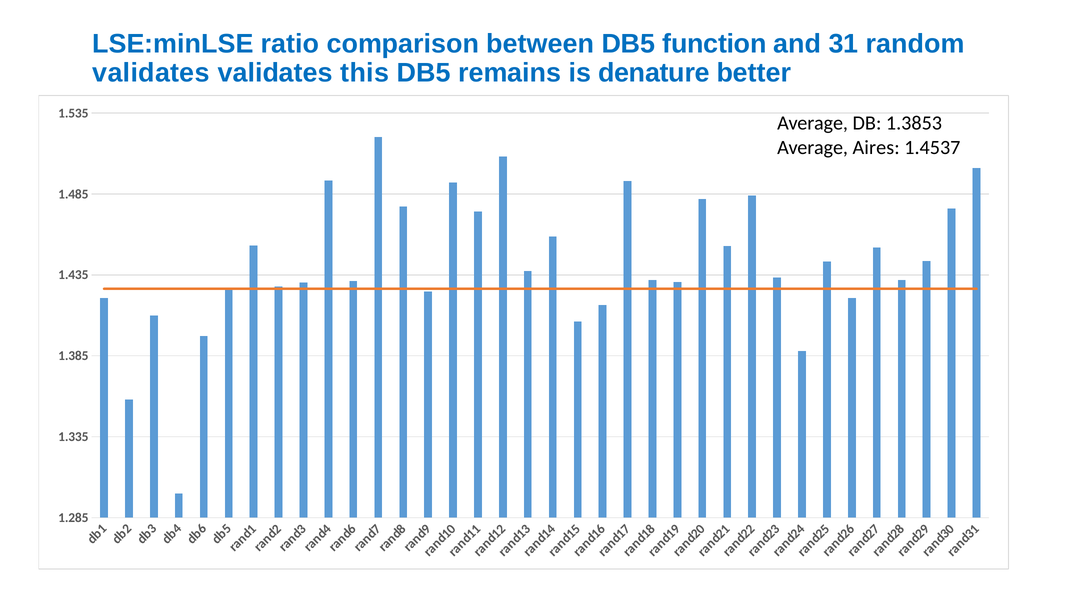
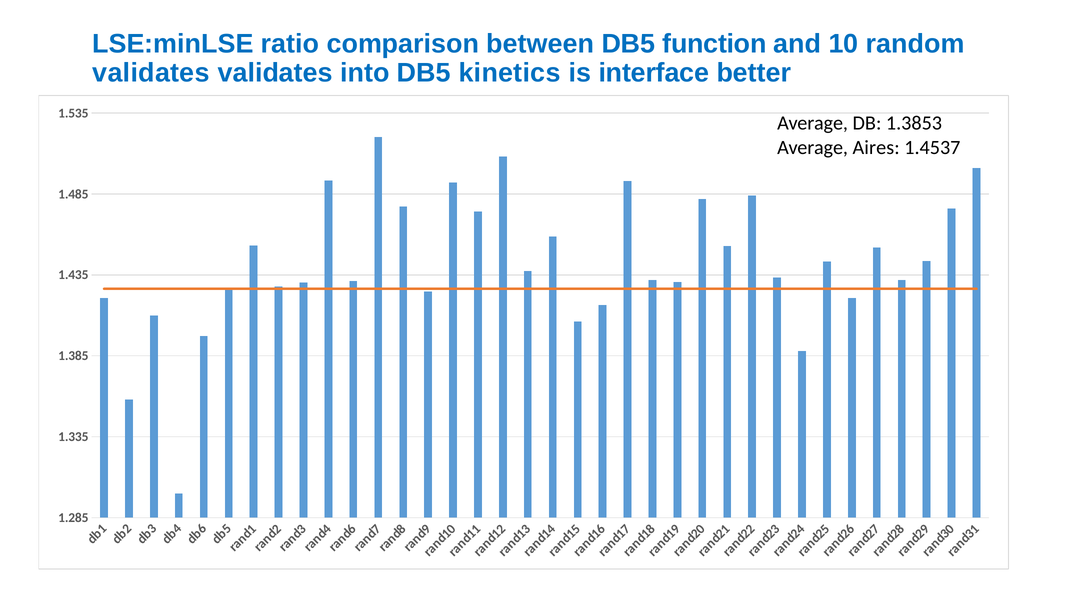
31: 31 -> 10 (843, 44)
this: this -> into (365, 73)
remains: remains -> kinetics (510, 73)
denature: denature -> interface (654, 73)
